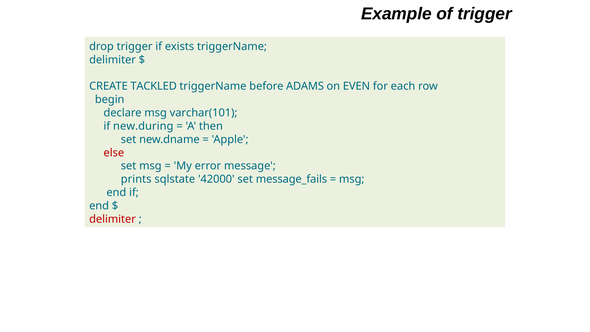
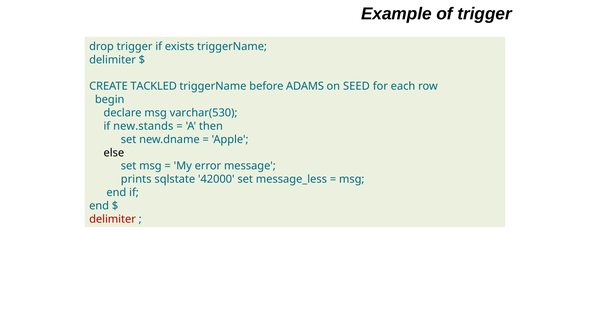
EVEN: EVEN -> SEED (356, 86)
varchar(101: varchar(101 -> varchar(530 (204, 113)
new.during: new.during -> new.stands (143, 126)
else colour: red -> black (114, 153)
message_fails: message_fails -> message_less (291, 179)
